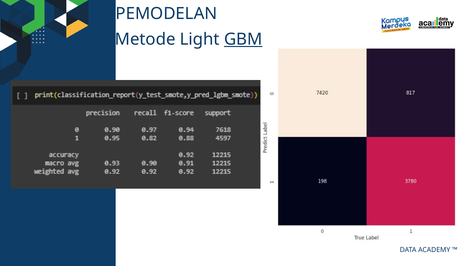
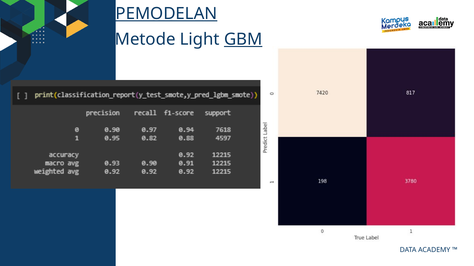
PEMODELAN underline: none -> present (166, 14)
